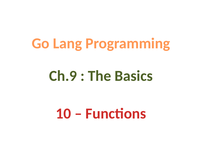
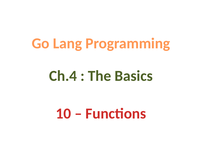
Ch.9: Ch.9 -> Ch.4 (63, 76)
